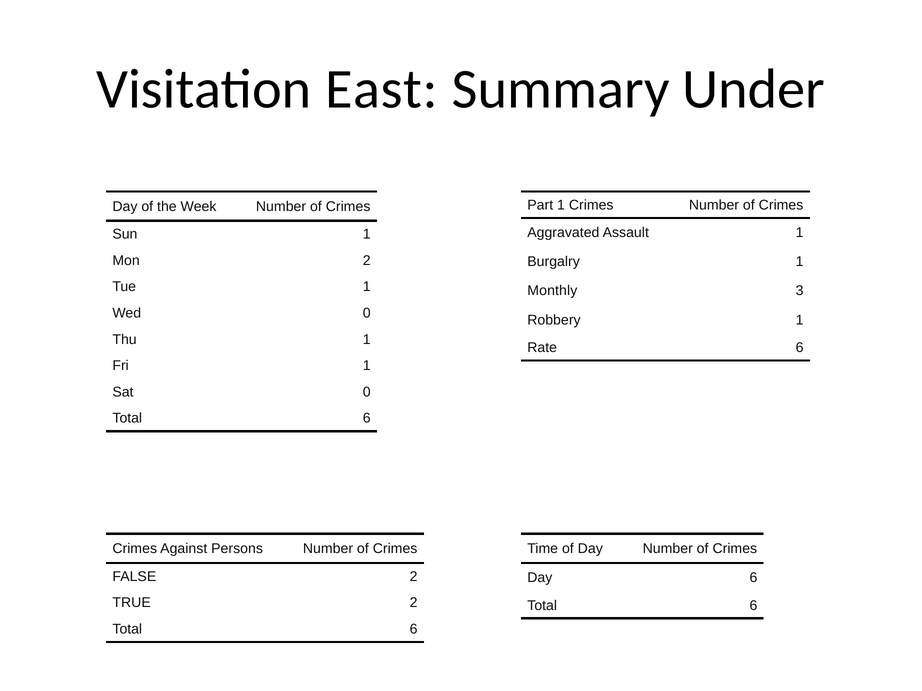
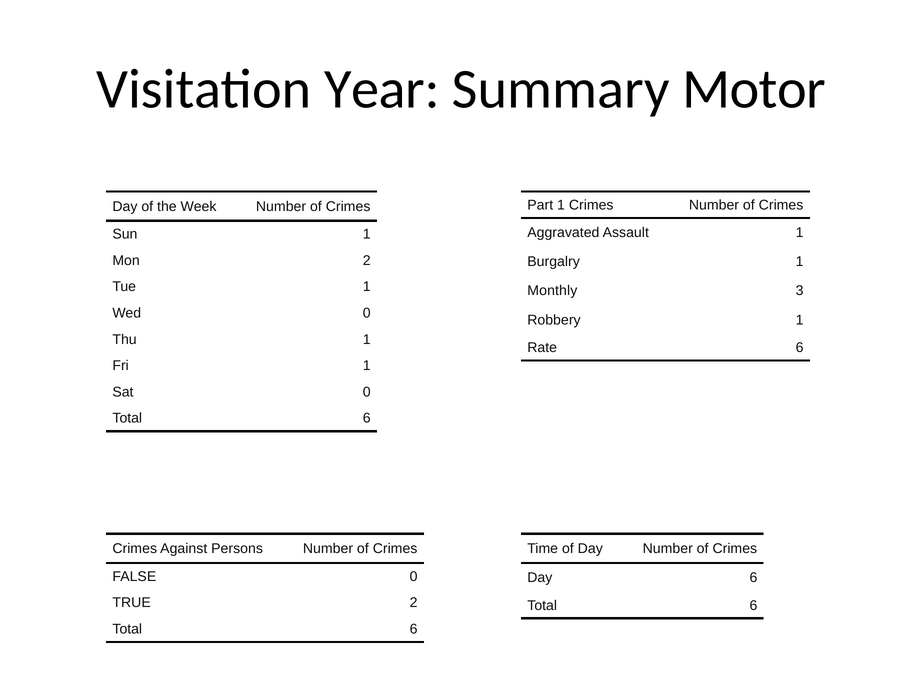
East: East -> Year (382, 89)
Under: Under -> Motor (754, 89)
FALSE 2: 2 -> 0 (414, 577)
